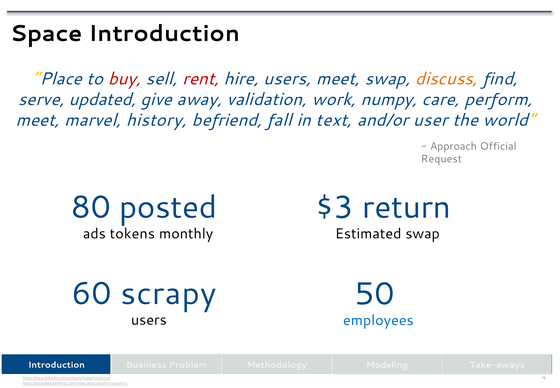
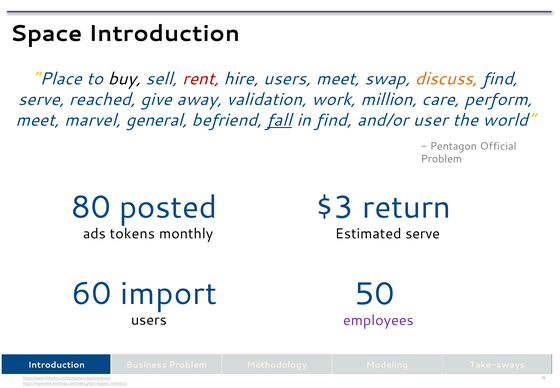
buy colour: red -> black (125, 79)
updated: updated -> reached (103, 99)
numpy: numpy -> million (389, 99)
history: history -> general (157, 120)
fall underline: none -> present (279, 120)
in text: text -> find (334, 120)
Approach: Approach -> Pentagon (453, 146)
Request: Request -> Problem (441, 159)
Estimated swap: swap -> serve (423, 233)
scrapy: scrapy -> import (169, 293)
employees colour: blue -> purple (378, 320)
